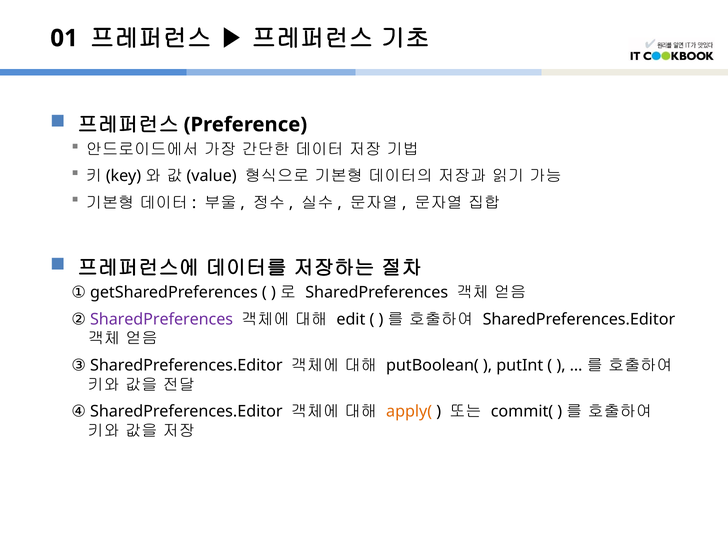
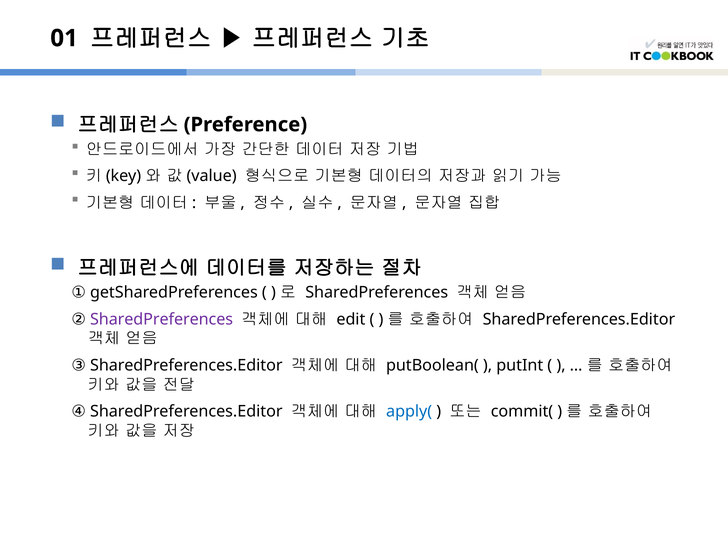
apply( colour: orange -> blue (409, 411)
